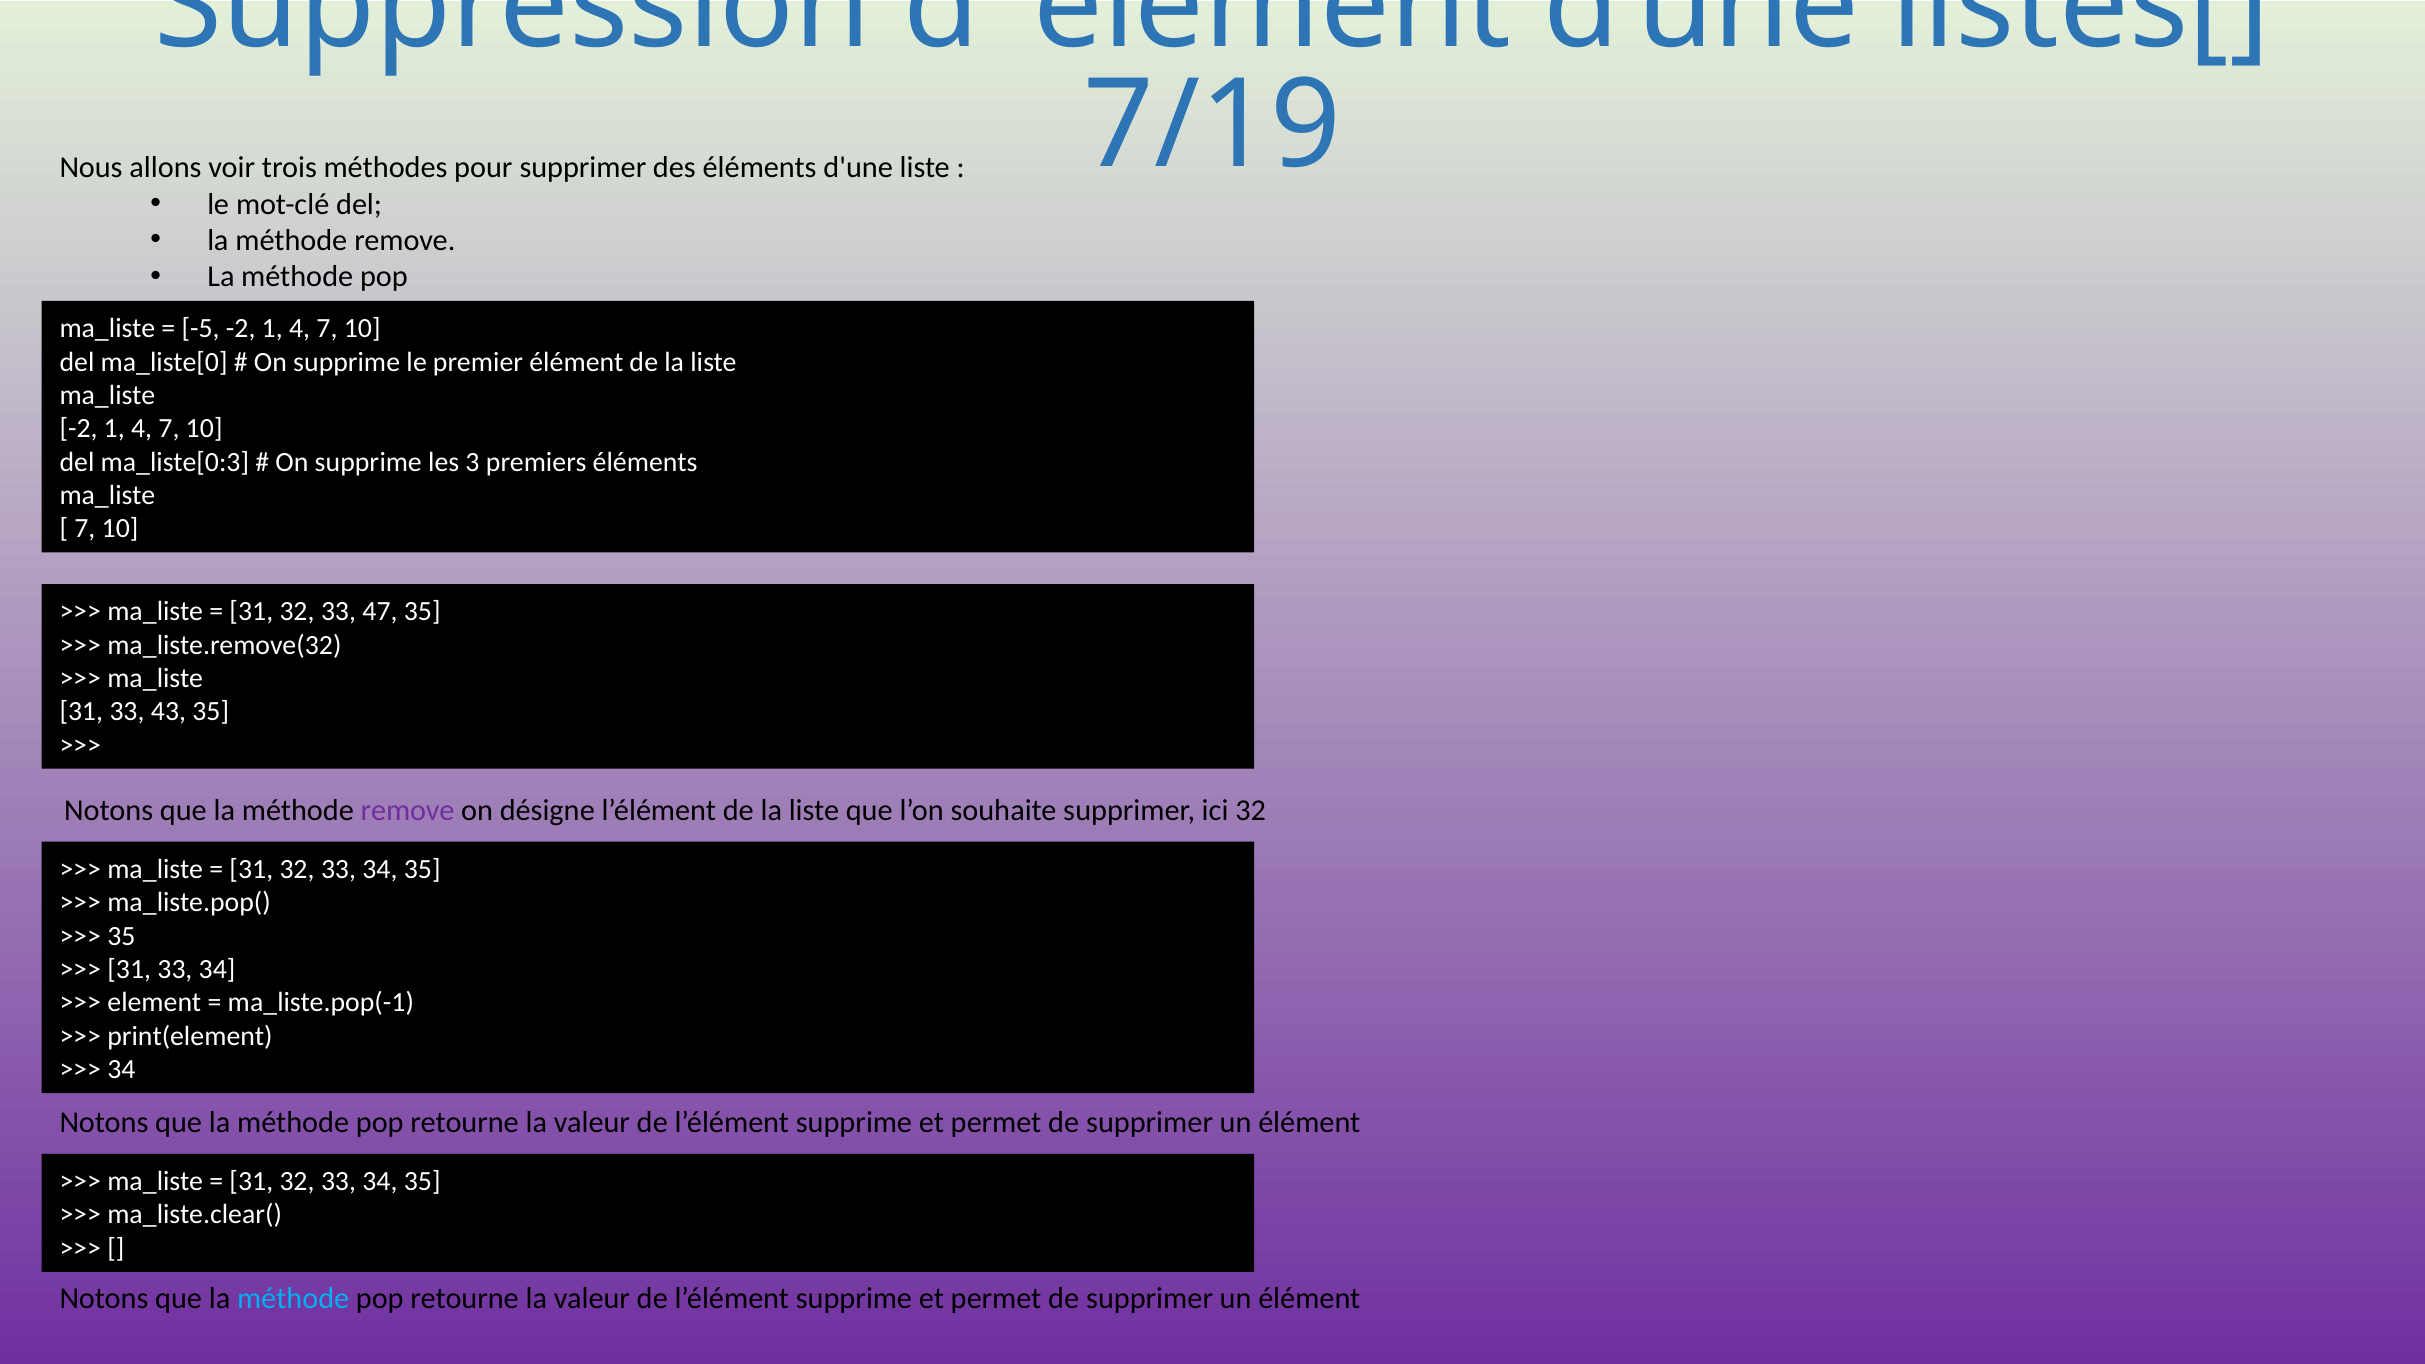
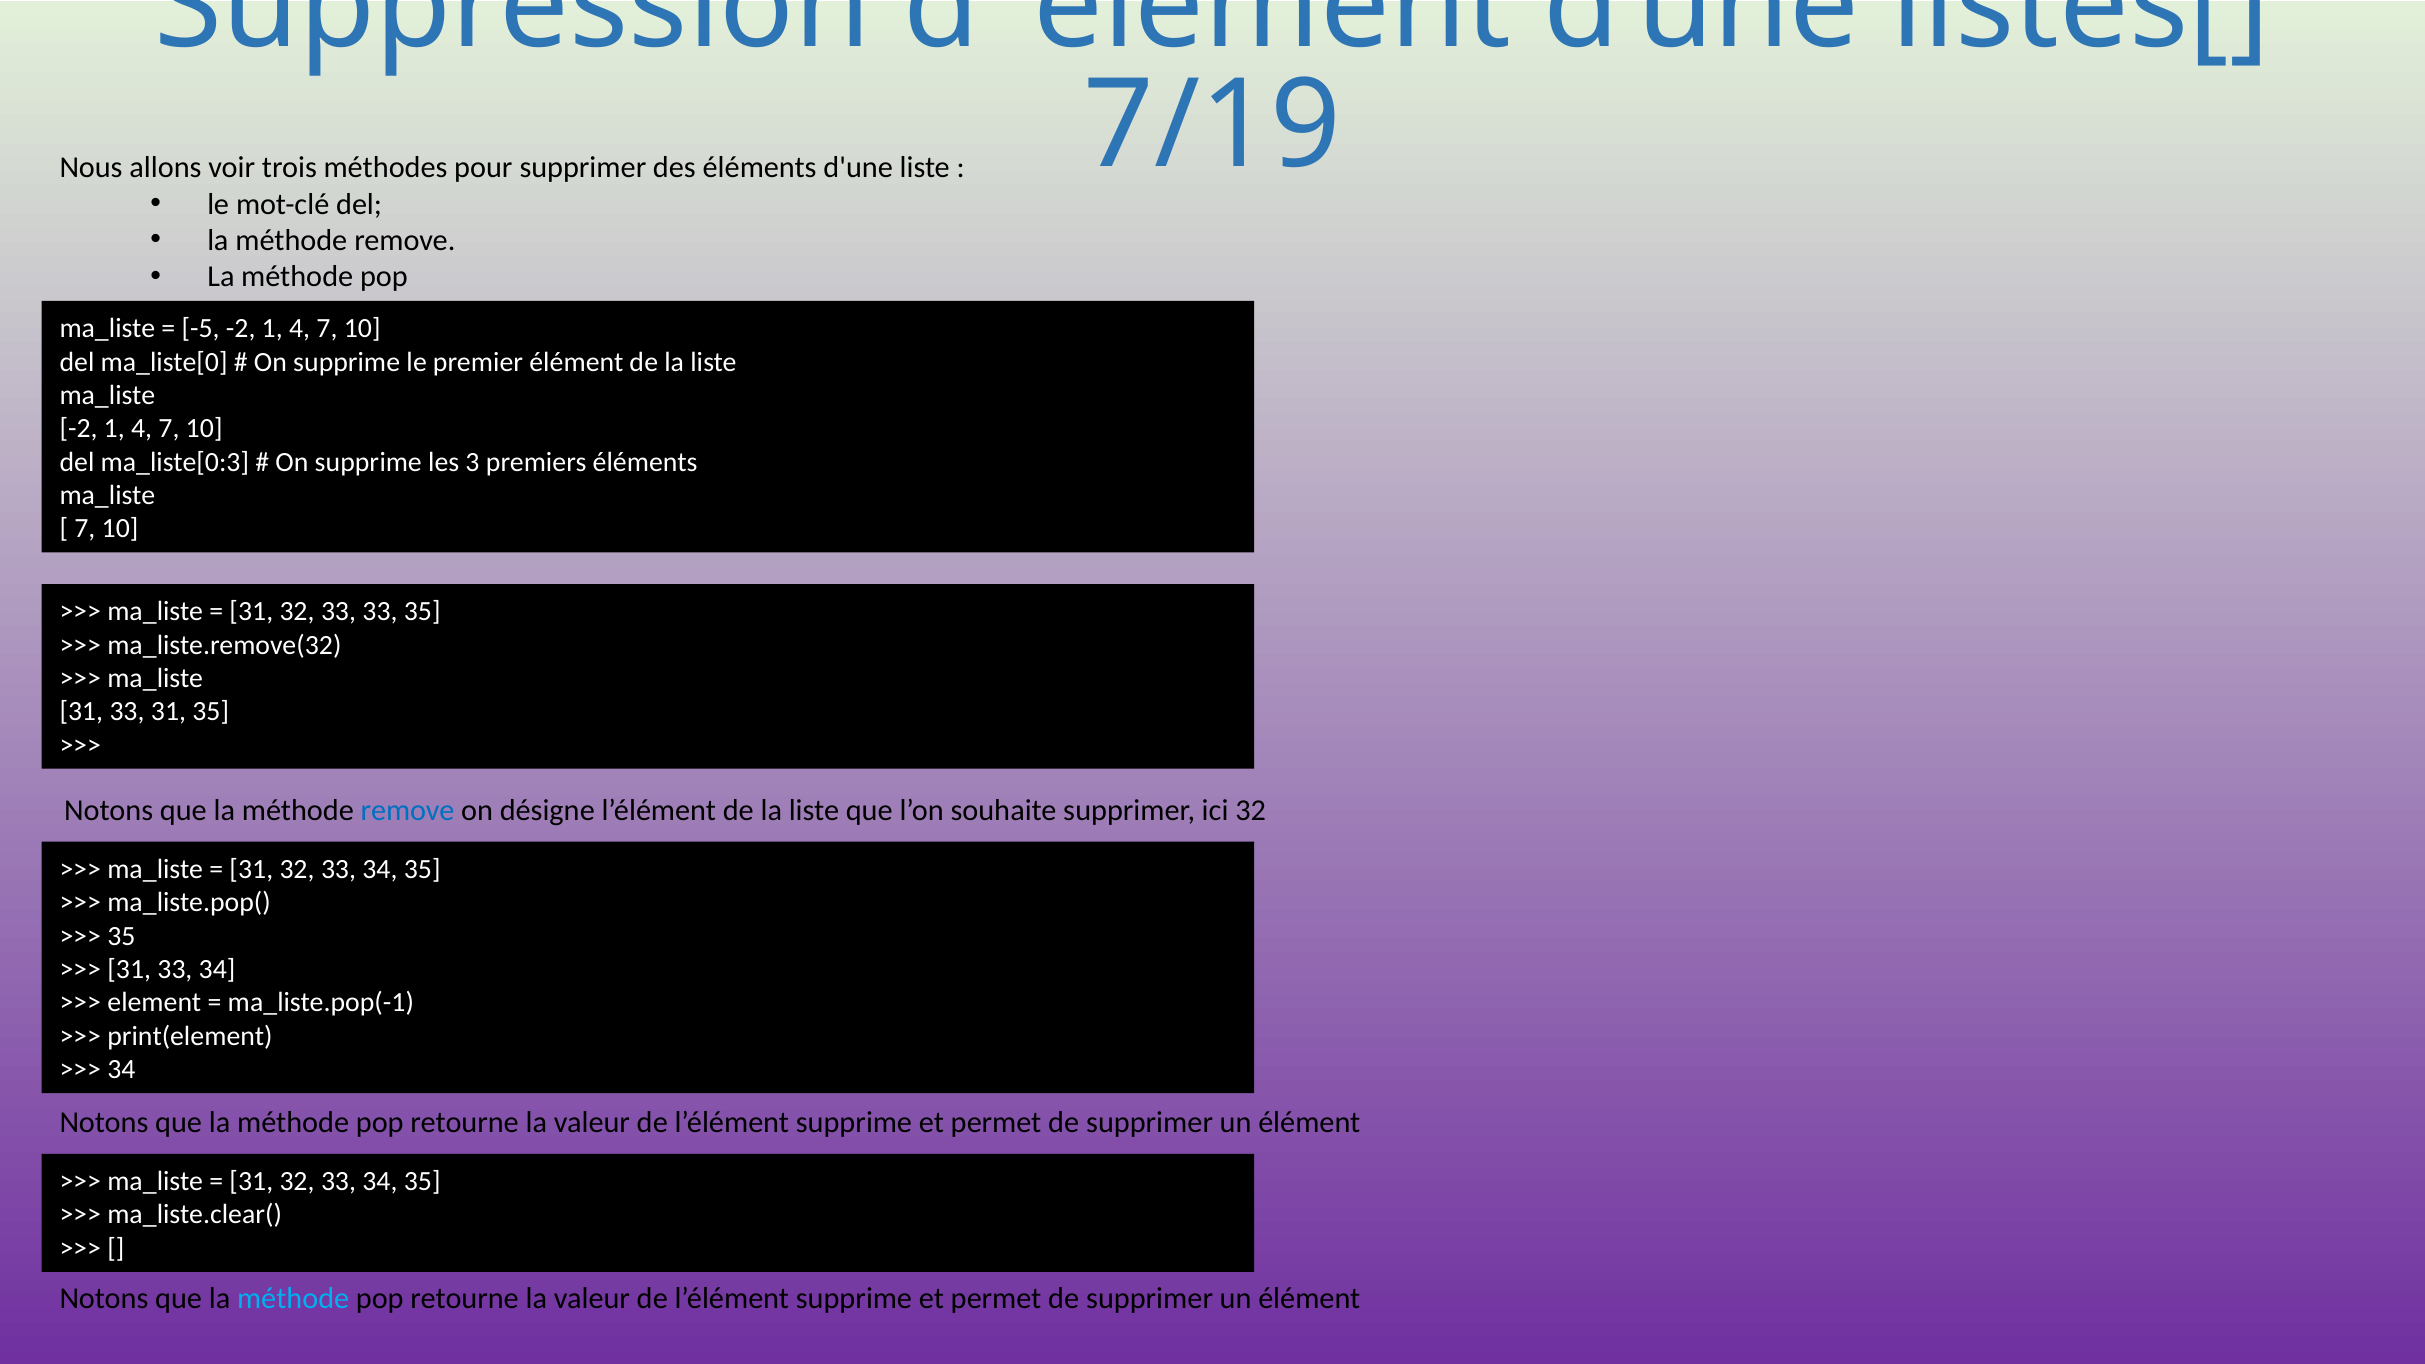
33 47: 47 -> 33 (380, 612)
33 43: 43 -> 31 (168, 712)
remove colour: purple -> blue (408, 811)
